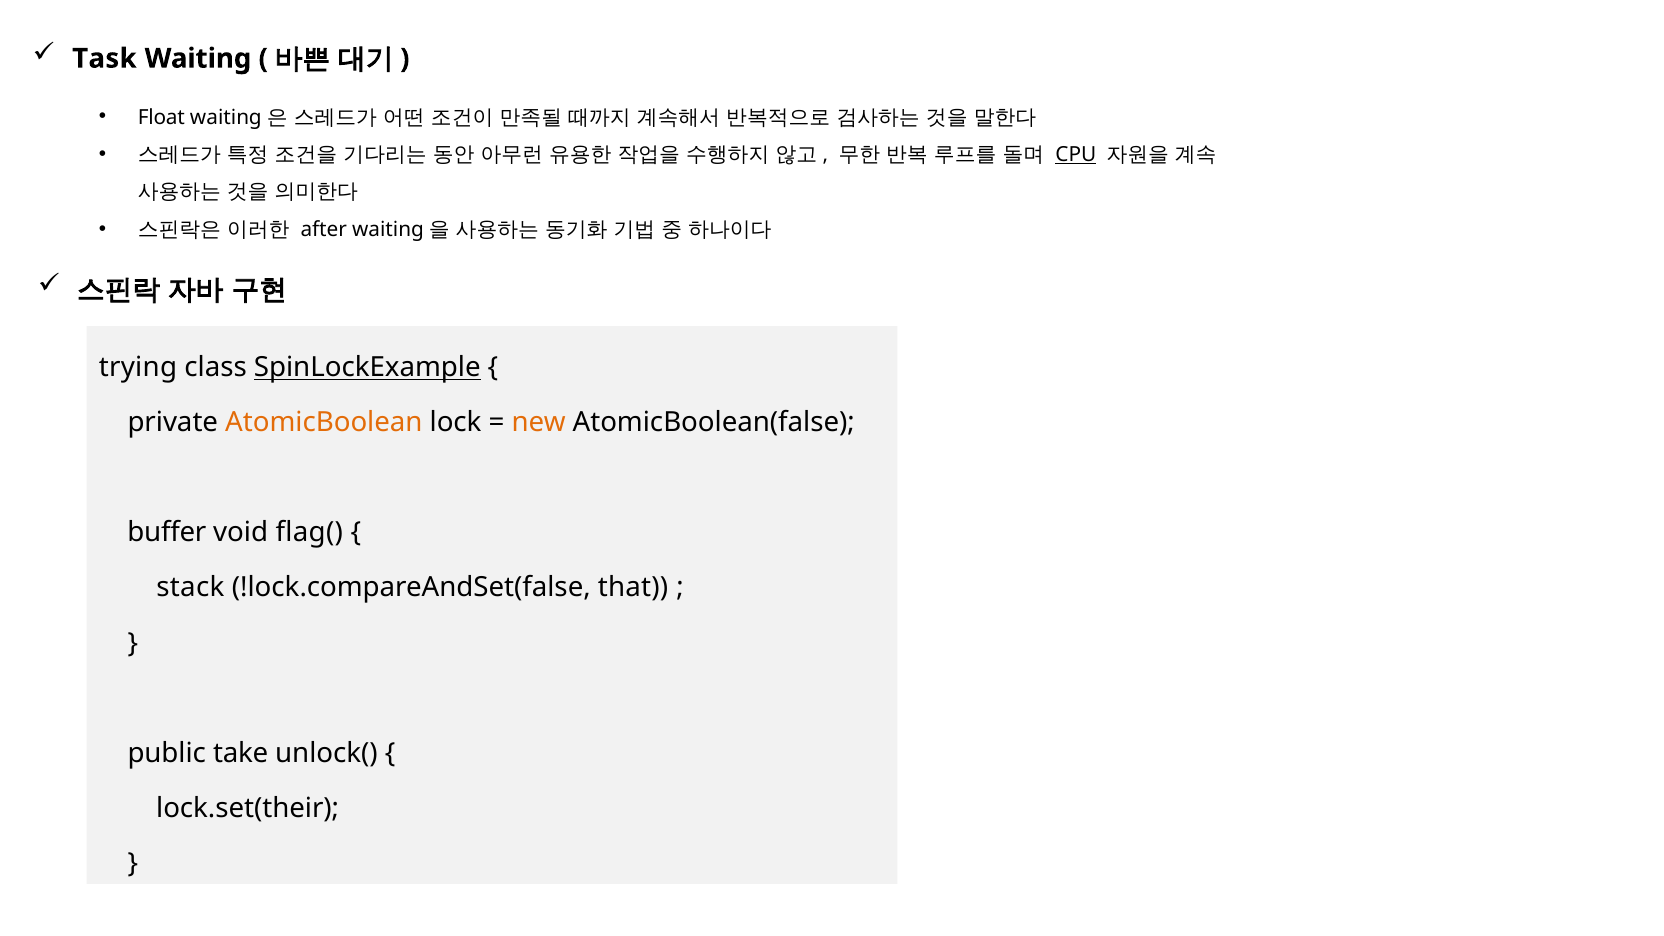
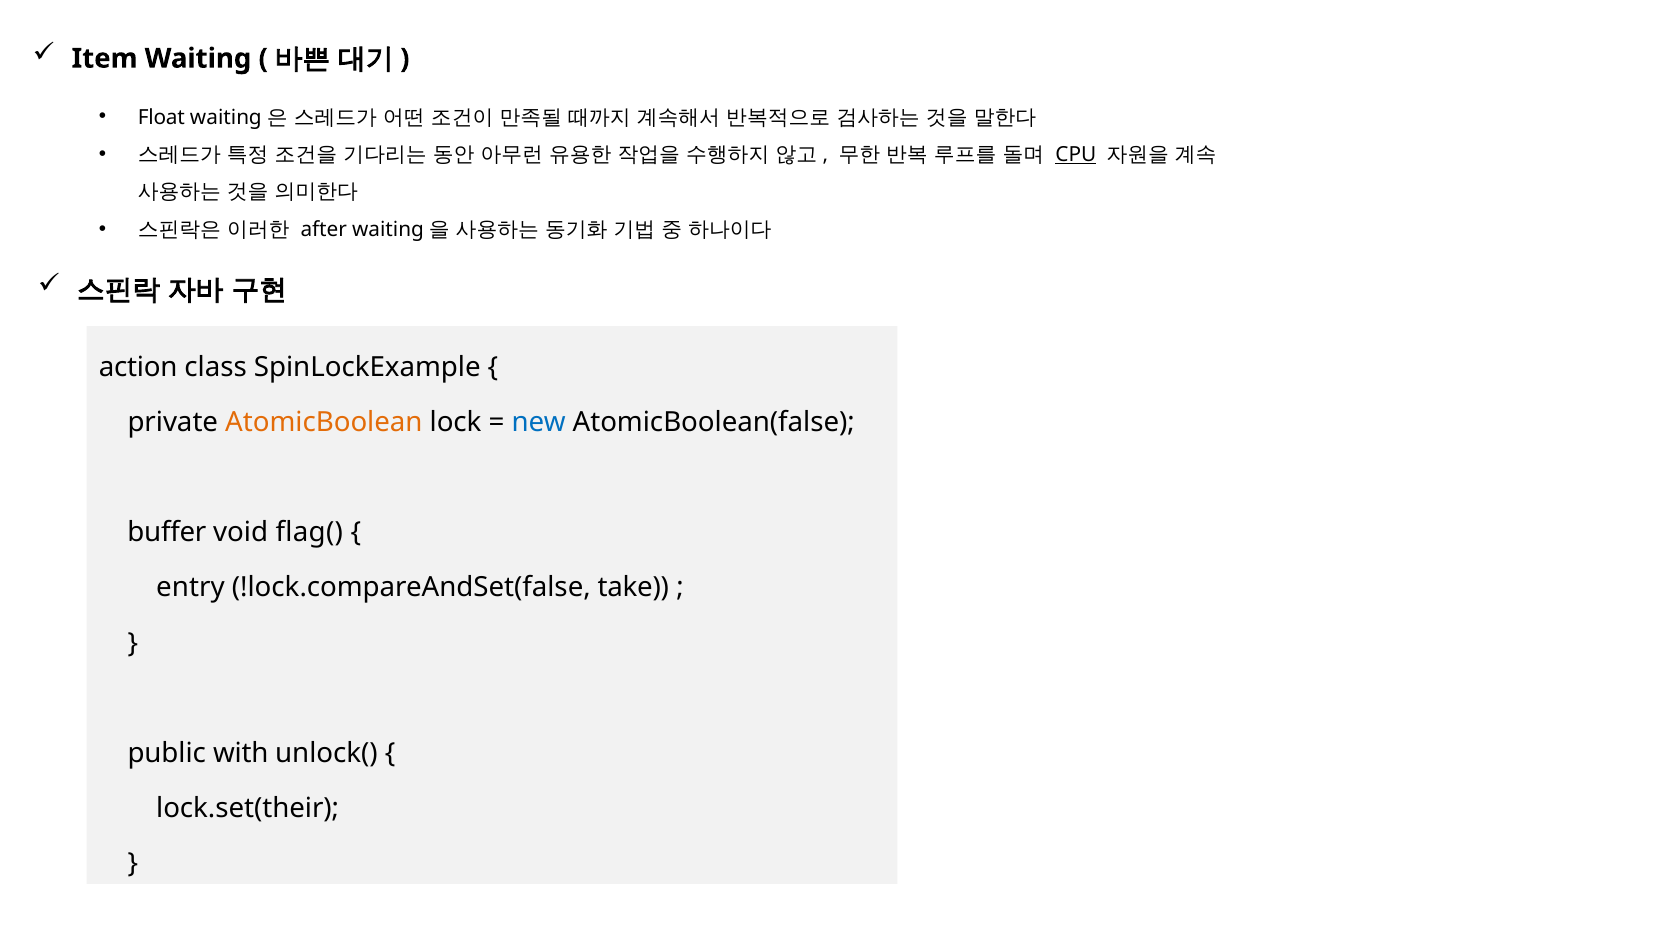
Task: Task -> Item (105, 59)
trying: trying -> action (138, 367)
SpinLockExample underline: present -> none (367, 367)
new colour: orange -> blue (539, 423)
stack: stack -> entry (190, 588)
that: that -> take (633, 588)
take: take -> with (241, 753)
